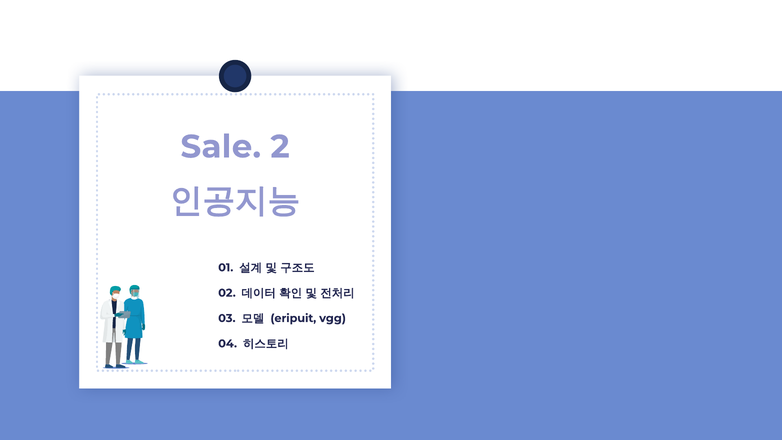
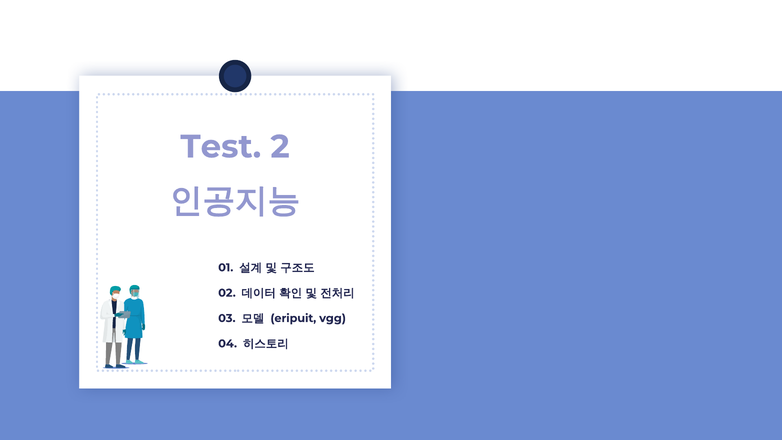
Sale: Sale -> Test (221, 147)
